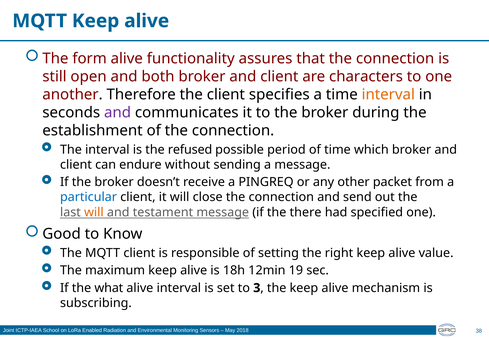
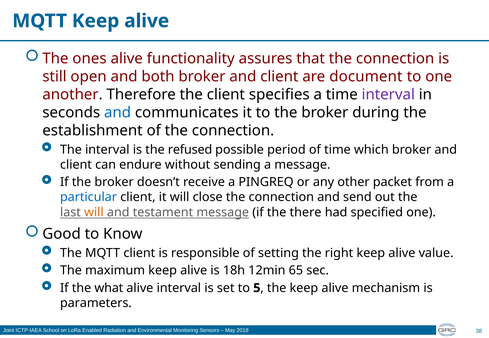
form: form -> ones (90, 59)
characters: characters -> document (366, 77)
interval colour: orange -> purple (388, 95)
and colour: purple -> blue (118, 113)
19: 19 -> 65 (296, 271)
3: 3 -> 5 (257, 288)
subscribing: subscribing -> parameters (96, 303)
